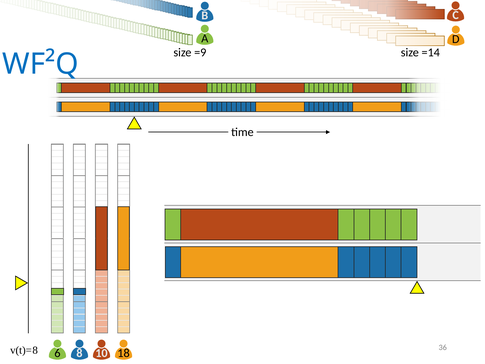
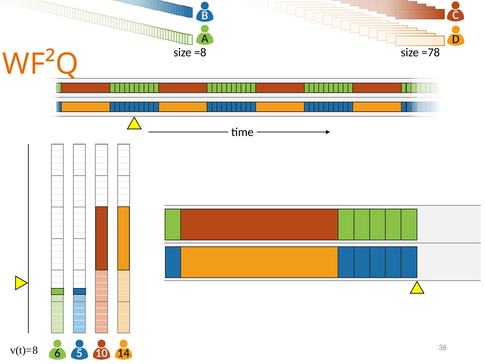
=9: =9 -> =8 (200, 53)
=14: =14 -> =78 (431, 53)
WF²Q colour: blue -> orange (41, 64)
8: 8 -> 5 (79, 353)
18: 18 -> 14 (124, 353)
